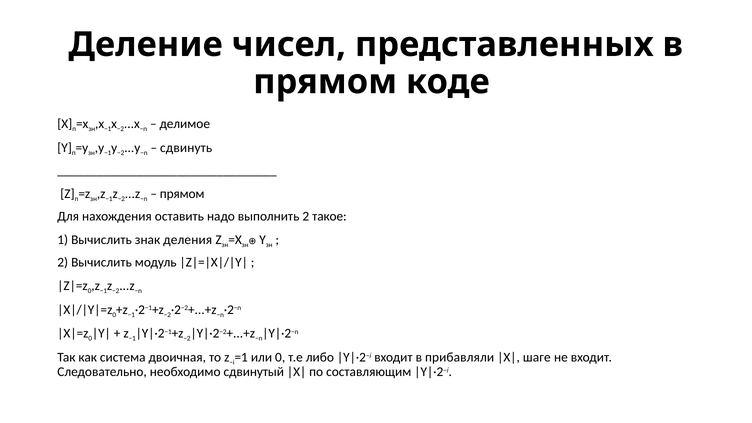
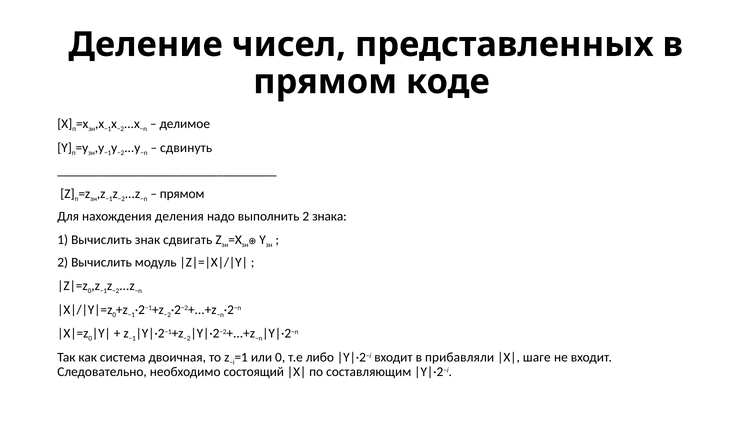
оставить: оставить -> деления (179, 216)
такое: такое -> знака (329, 216)
деления: деления -> сдвигать (188, 240)
сдвинутый: сдвинутый -> состоящий (254, 372)
